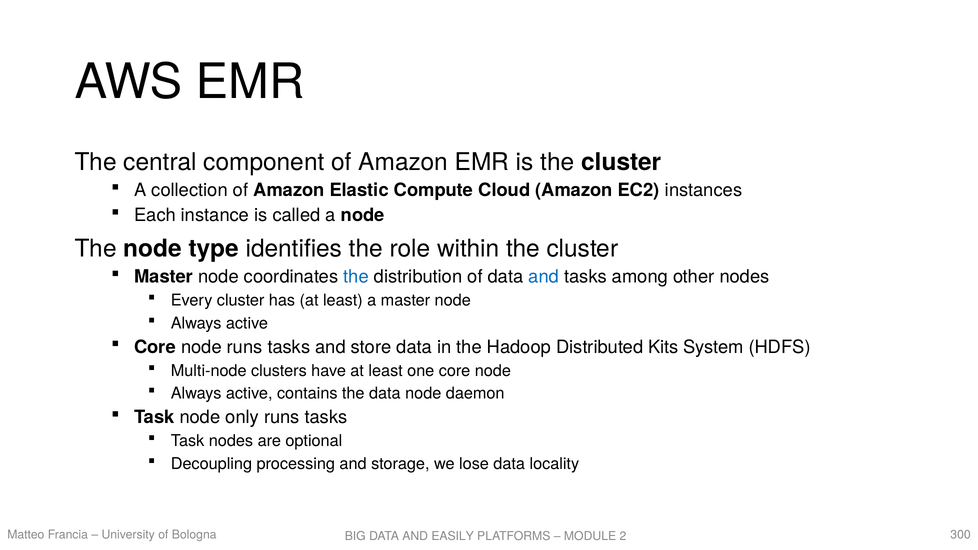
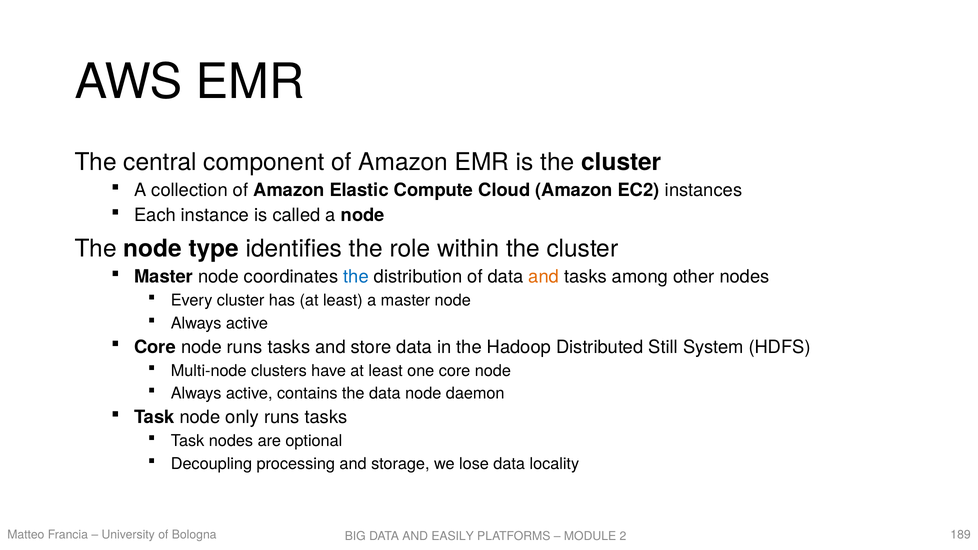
and colour: blue -> orange (544, 277)
Kits: Kits -> Still (663, 347)
300: 300 -> 189 (961, 535)
